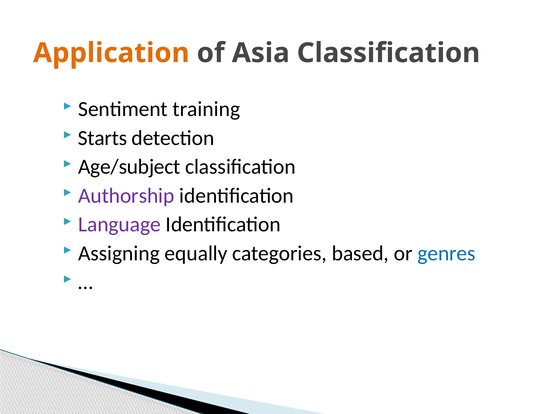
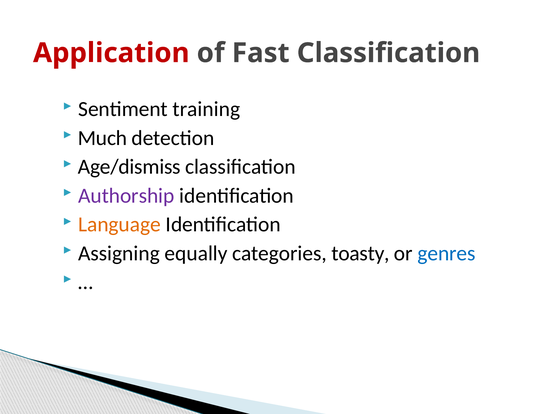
Application colour: orange -> red (111, 53)
Asia: Asia -> Fast (261, 53)
Starts: Starts -> Much (103, 138)
Age/subject: Age/subject -> Age/dismiss (129, 167)
Language colour: purple -> orange (120, 224)
based: based -> toasty (360, 253)
